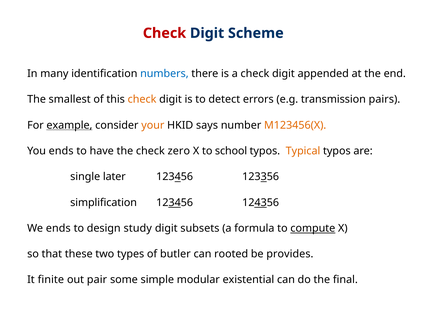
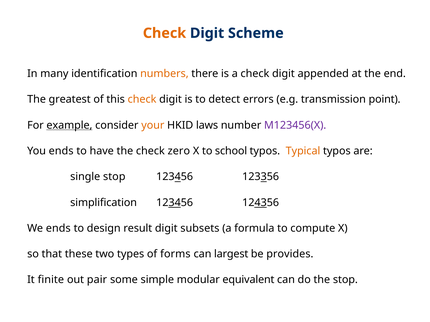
Check colour: red -> orange (164, 33)
numbers colour: blue -> orange (164, 74)
smallest: smallest -> greatest (70, 100)
pairs: pairs -> point (385, 100)
says: says -> laws (207, 125)
M123456(X colour: orange -> purple (295, 125)
single later: later -> stop (114, 177)
study: study -> result (138, 229)
compute underline: present -> none (313, 229)
butler: butler -> forms (175, 254)
rooted: rooted -> largest (231, 254)
existential: existential -> equivalent (248, 280)
the final: final -> stop (345, 280)
